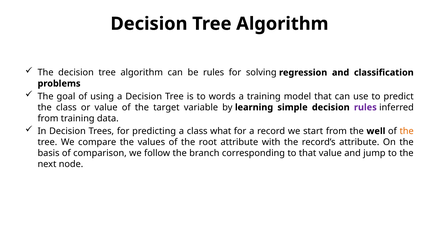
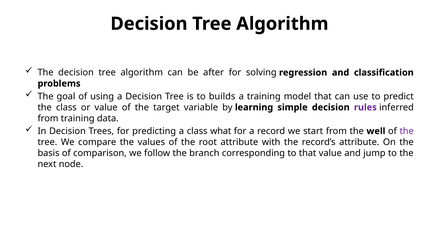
be rules: rules -> after (214, 73)
words: words -> builds (222, 96)
the colour: orange -> purple (407, 131)
